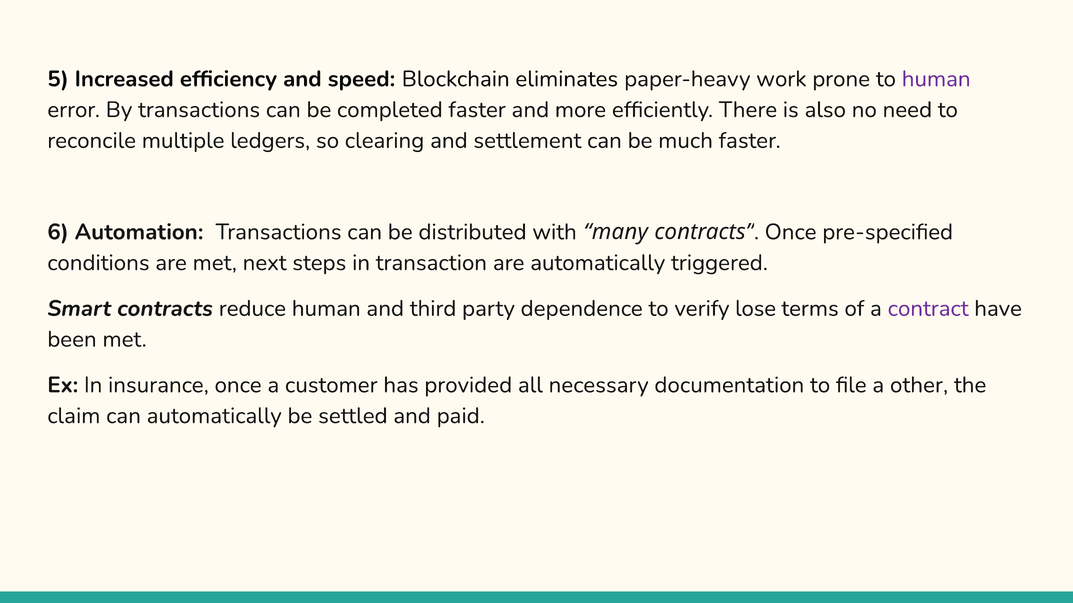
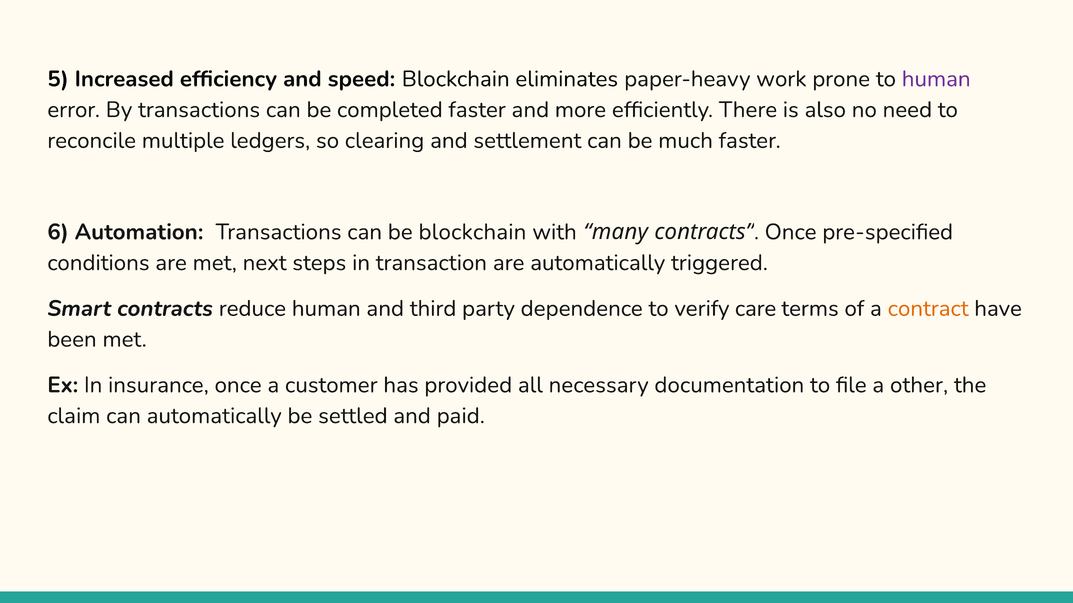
be distributed: distributed -> blockchain (472, 232)
lose: lose -> care (756, 309)
contract colour: purple -> orange (928, 309)
